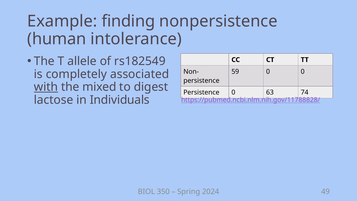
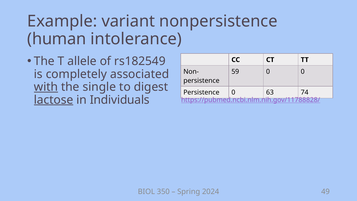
finding: finding -> variant (128, 21)
mixed: mixed -> single (99, 87)
lactose underline: none -> present (54, 100)
